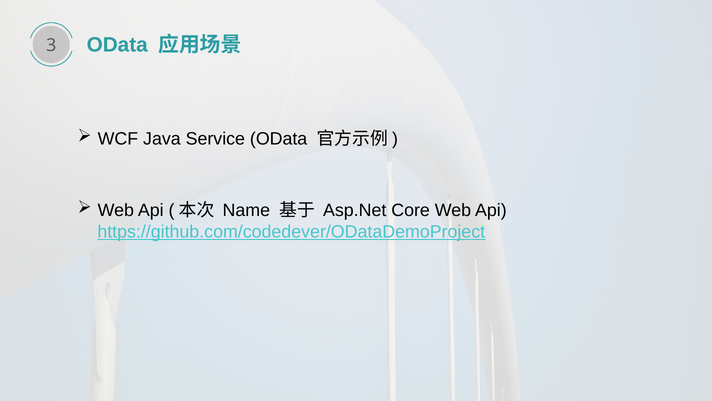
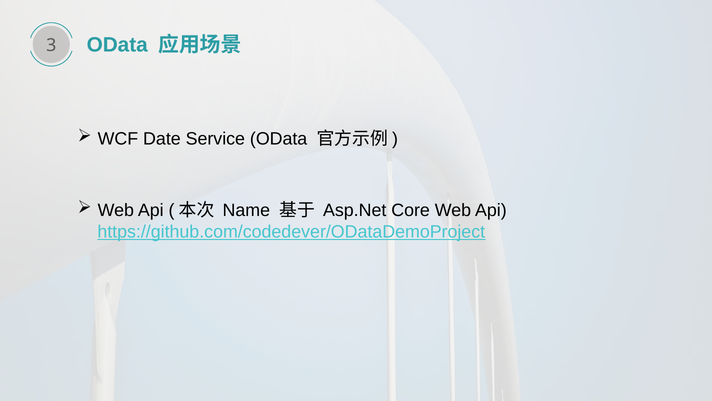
Java: Java -> Date (162, 139)
